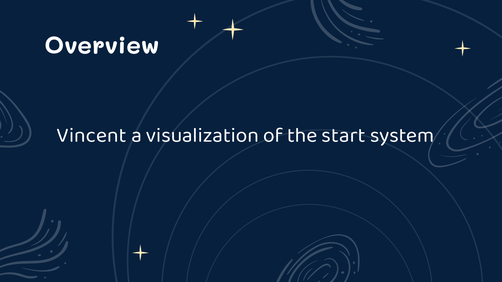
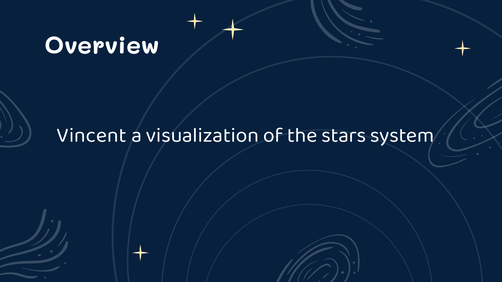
start: start -> stars (344, 135)
